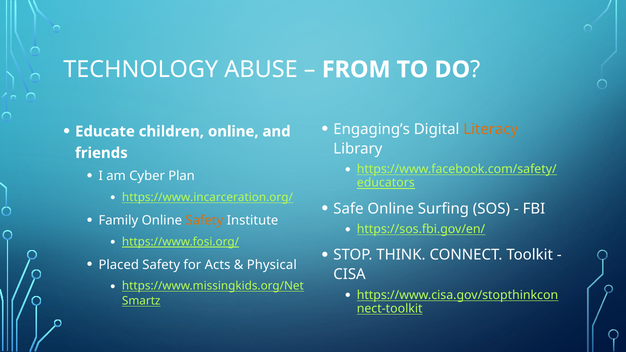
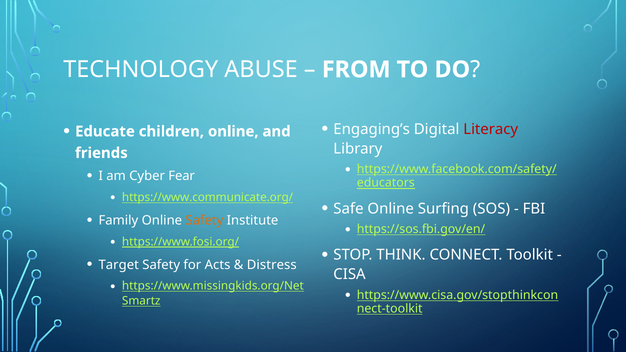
Literacy colour: orange -> red (491, 129)
Plan: Plan -> Fear (182, 176)
https://www.incarceration.org/: https://www.incarceration.org/ -> https://www.communicate.org/ (208, 197)
Placed: Placed -> Target (119, 265)
Physical: Physical -> Distress (272, 265)
